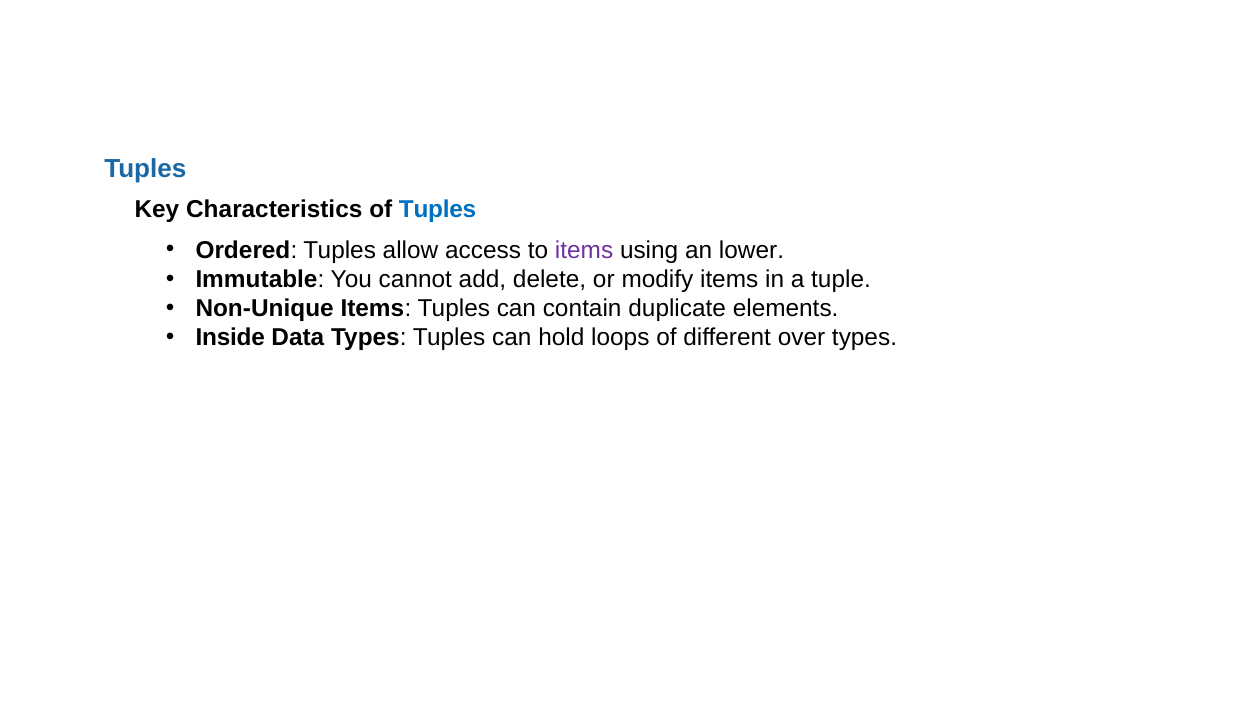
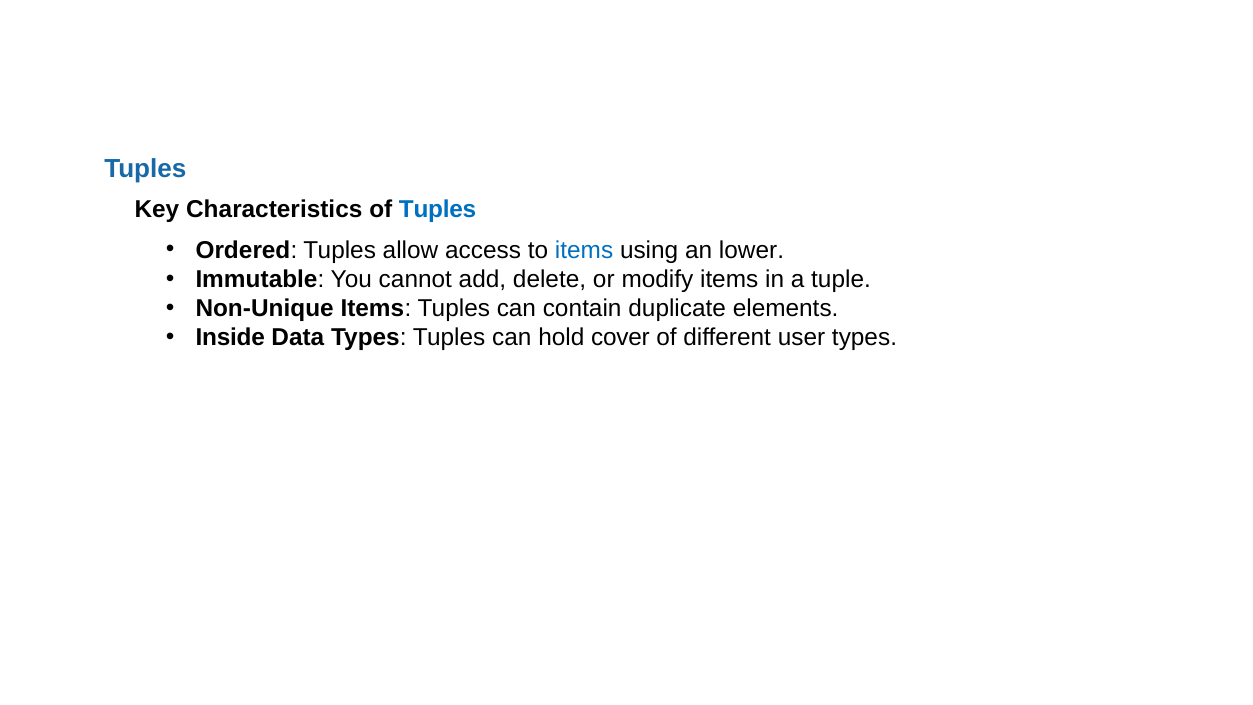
items colour: purple -> blue (584, 250)
loops: loops -> cover (620, 338)
over: over -> user (802, 338)
